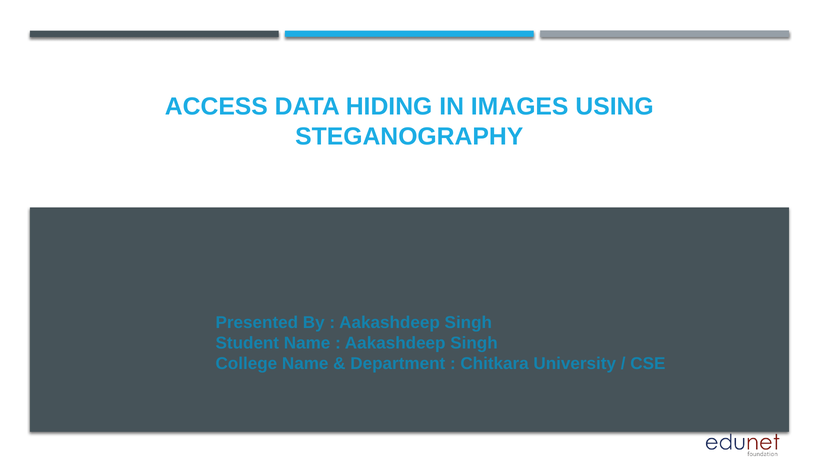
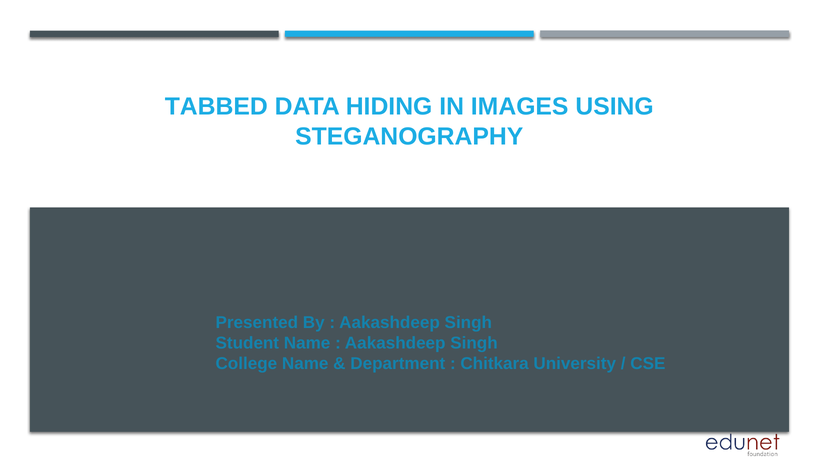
ACCESS: ACCESS -> TABBED (216, 107)
